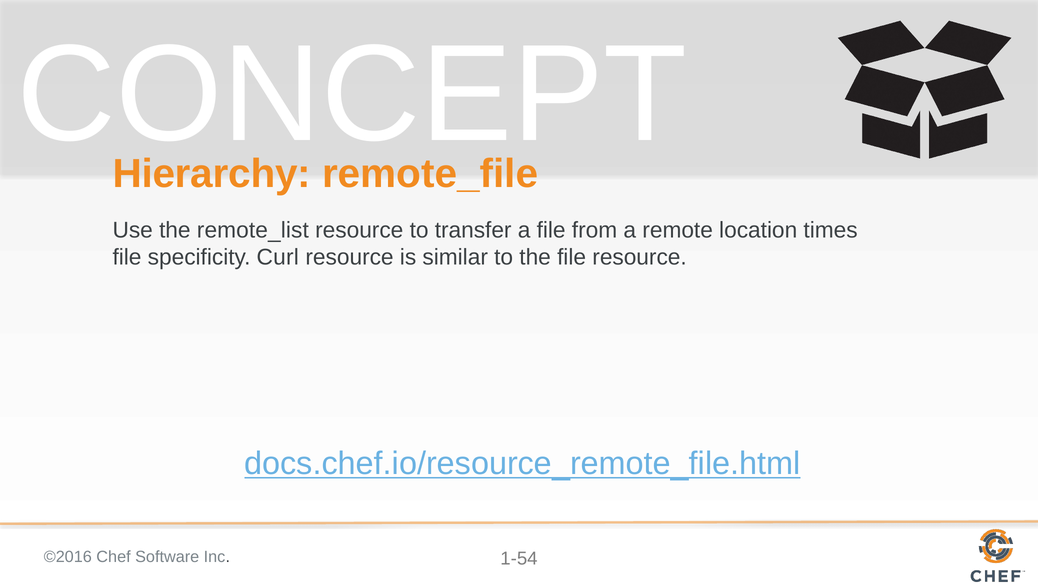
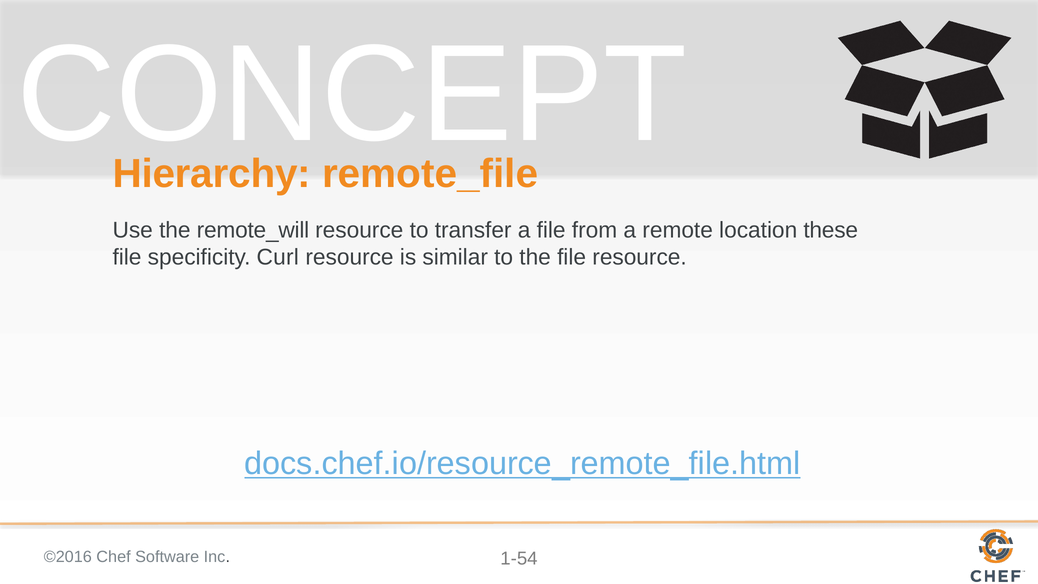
remote_list: remote_list -> remote_will (253, 230)
times: times -> these (831, 230)
